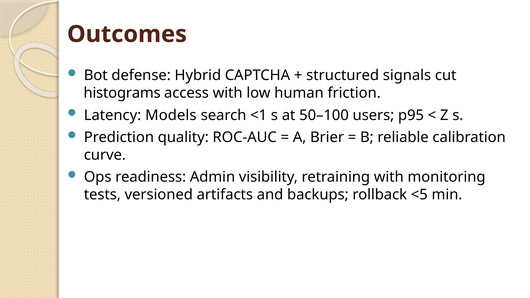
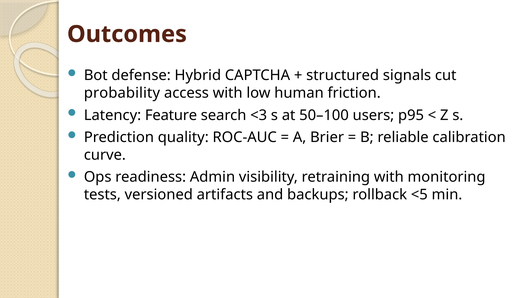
histograms: histograms -> probability (122, 93)
Models: Models -> Feature (171, 115)
<1: <1 -> <3 (259, 115)
